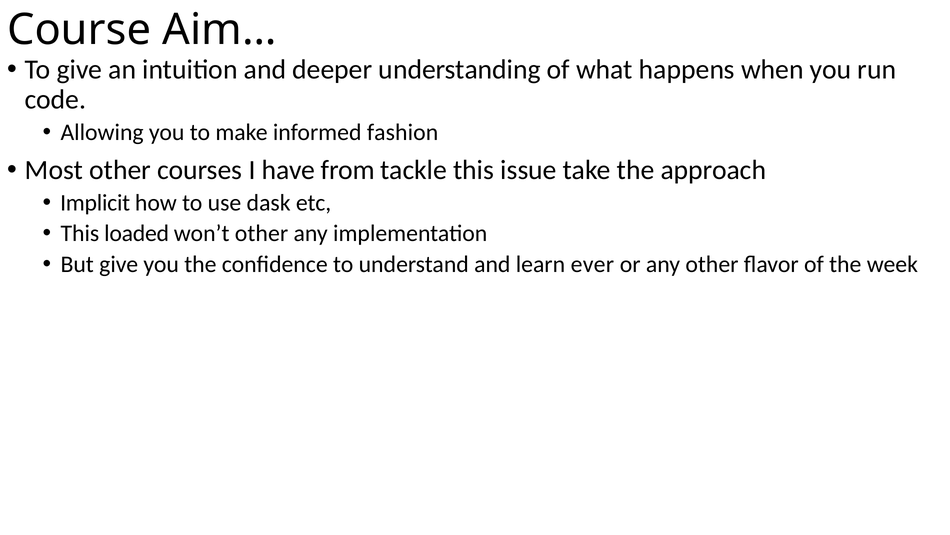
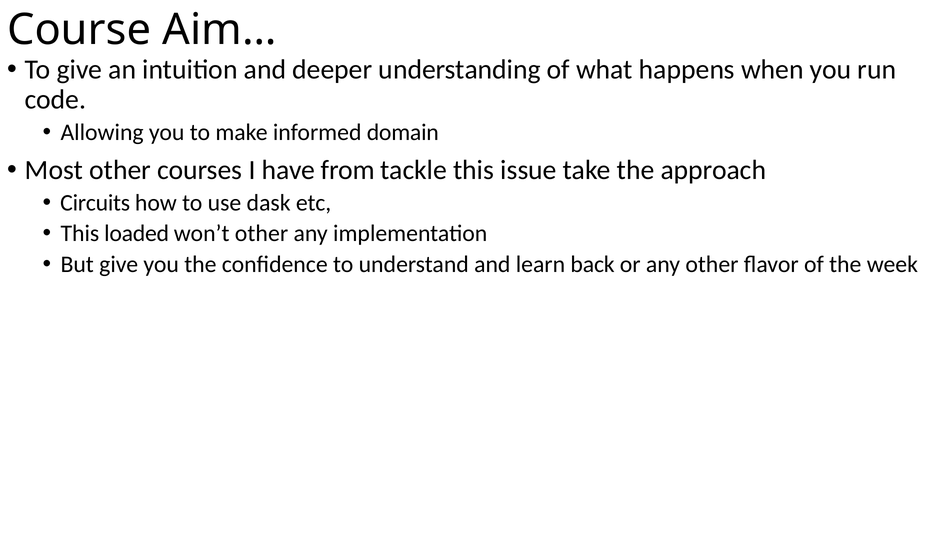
fashion: fashion -> domain (403, 132)
Implicit: Implicit -> Circuits (95, 203)
ever: ever -> back (593, 264)
